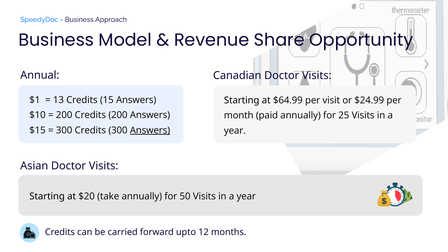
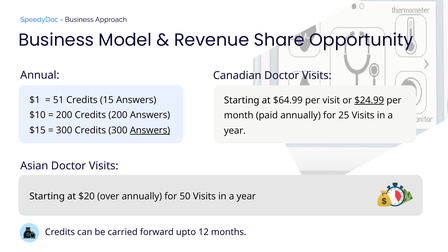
13: 13 -> 51 (58, 100)
$24.99 underline: none -> present (369, 100)
take: take -> over (108, 196)
